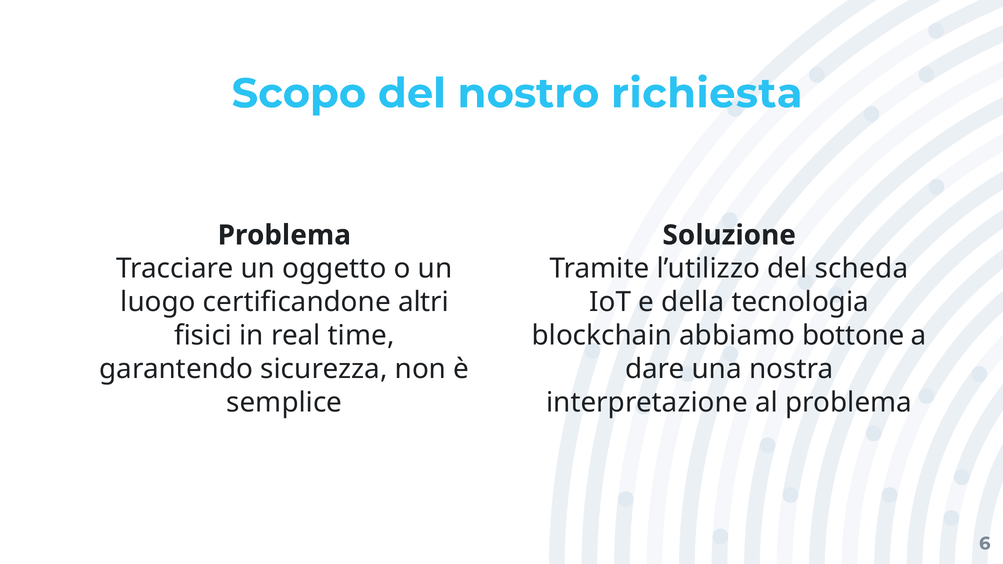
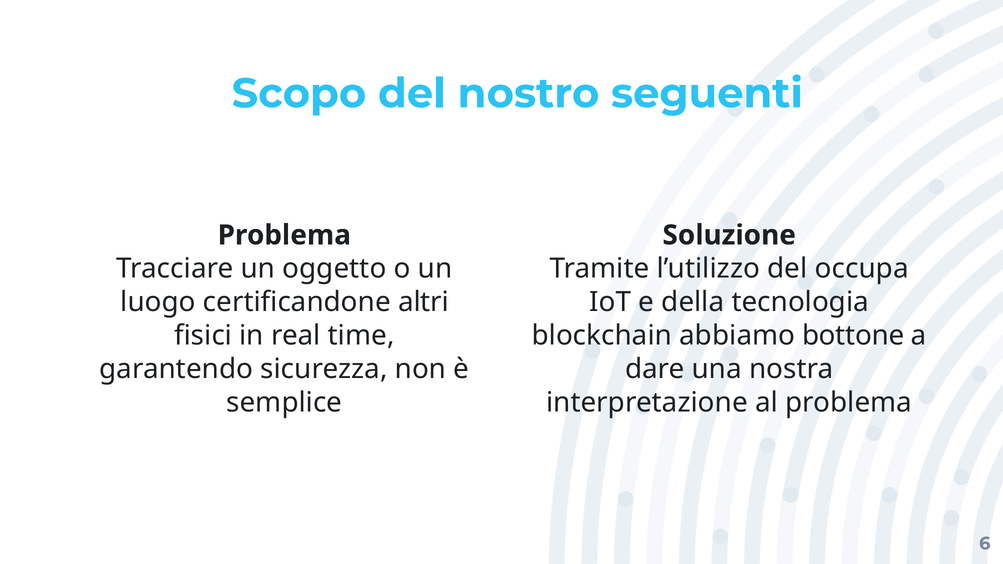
richiesta: richiesta -> seguenti (707, 94)
scheda: scheda -> occupa (862, 269)
